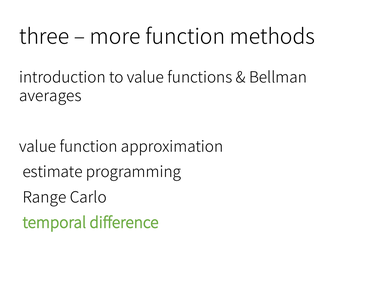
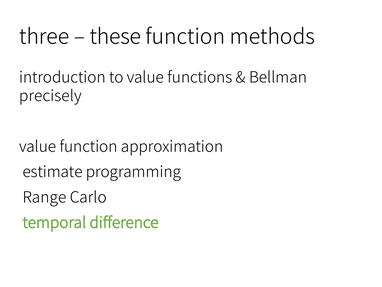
more: more -> these (115, 37)
averages: averages -> precisely (50, 96)
